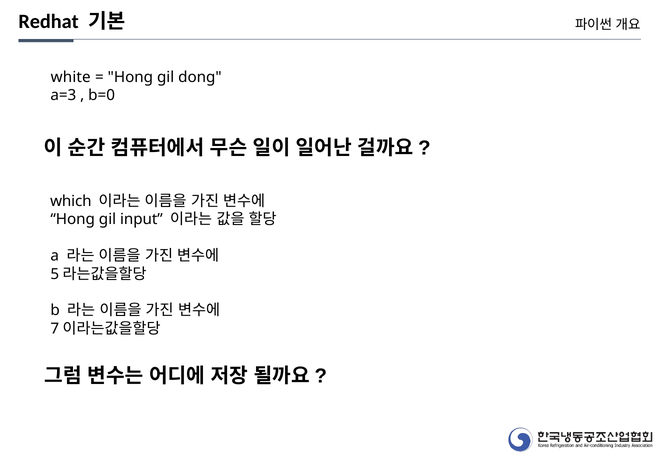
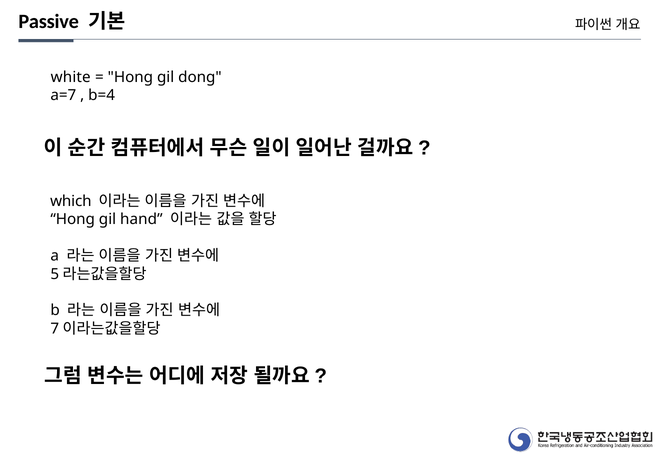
Redhat: Redhat -> Passive (49, 22)
a=3: a=3 -> a=7 (63, 95)
b=0: b=0 -> b=4 (102, 95)
input: input -> hand (141, 219)
